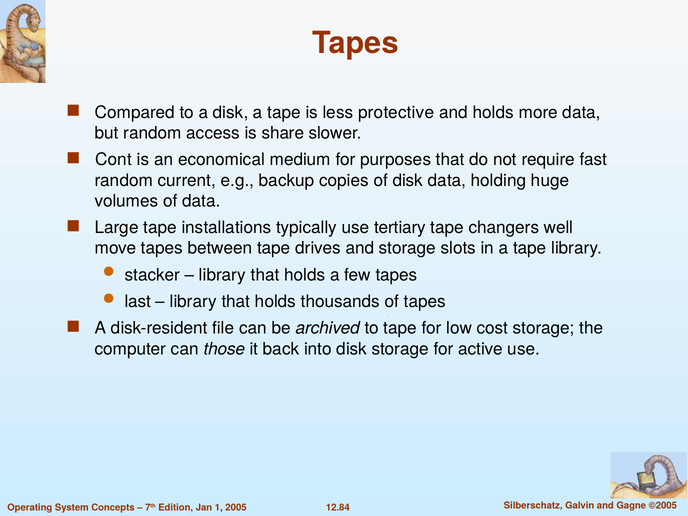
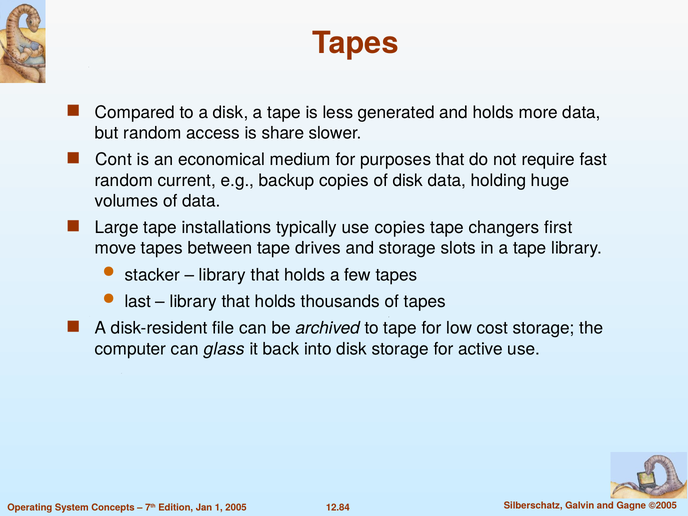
protective: protective -> generated (396, 112)
use tertiary: tertiary -> copies (400, 228)
well: well -> first (558, 228)
those: those -> glass (224, 349)
